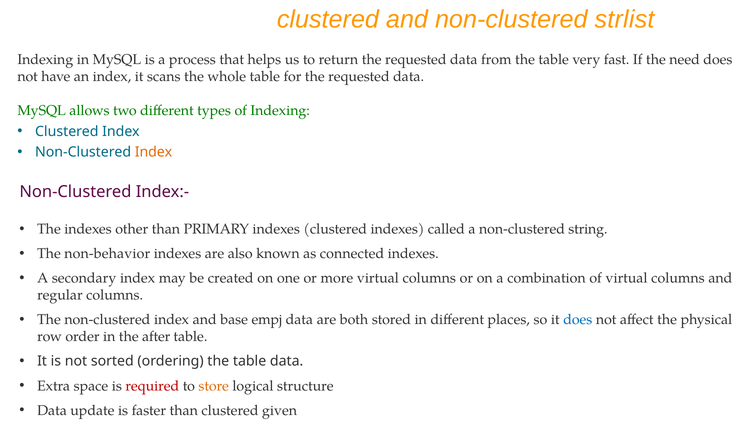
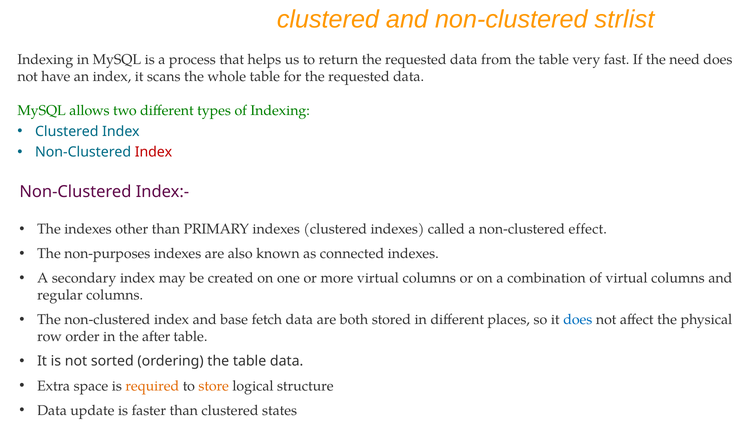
Index colour: orange -> red (154, 152)
string: string -> effect (588, 229)
non-behavior: non-behavior -> non-purposes (107, 253)
empj: empj -> fetch (267, 320)
required colour: red -> orange (152, 386)
given: given -> states (280, 410)
